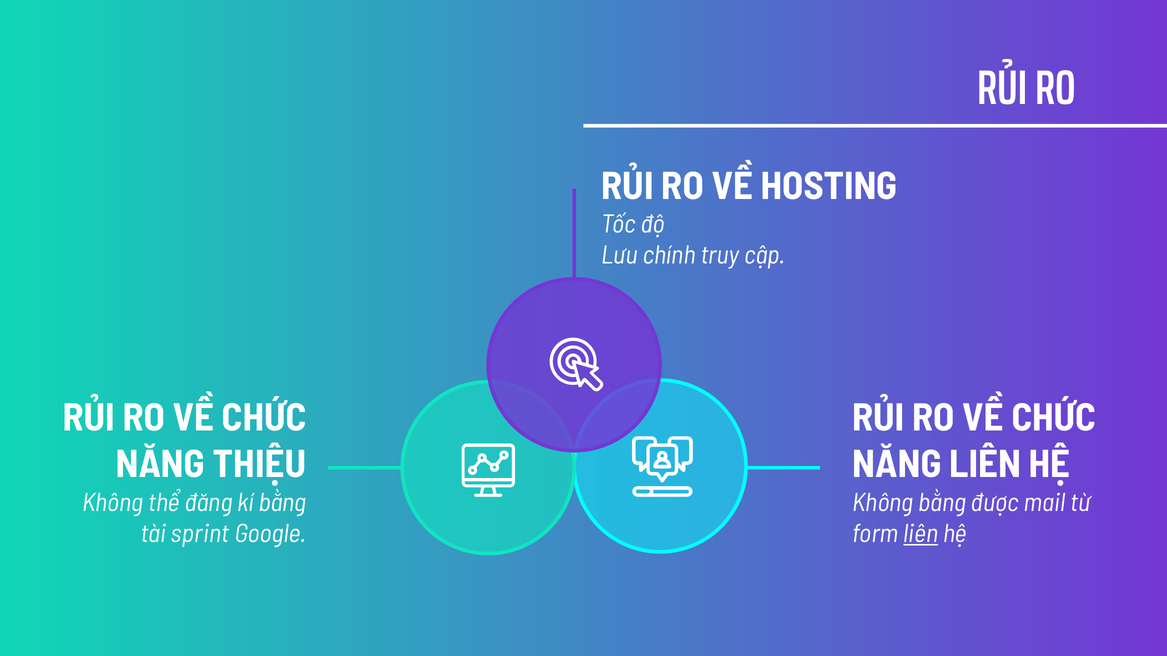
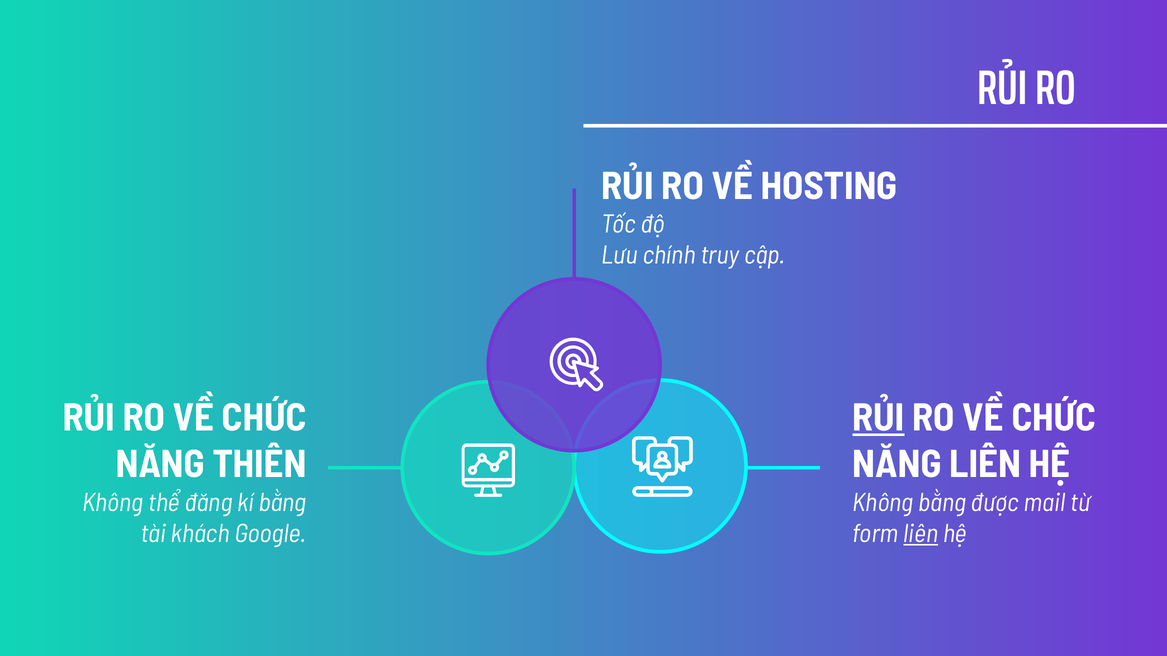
RỦI underline: none -> present (878, 418)
THIỆU: THIỆU -> THIÊN (260, 465)
sprint: sprint -> khách (200, 534)
